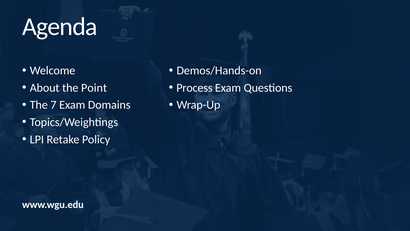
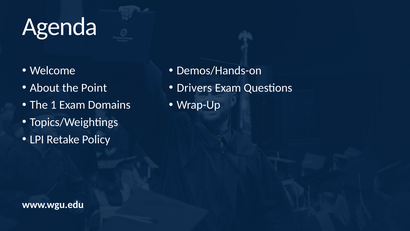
Process: Process -> Drivers (194, 88)
7: 7 -> 1 (54, 105)
